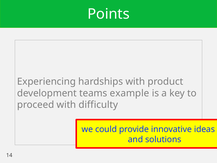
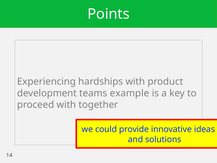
difficulty: difficulty -> together (98, 105)
